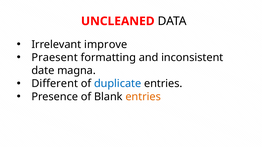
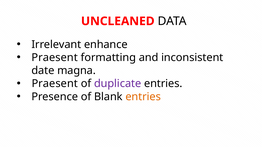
improve: improve -> enhance (106, 45)
Different: Different -> Praesent (55, 84)
duplicate colour: blue -> purple (118, 84)
